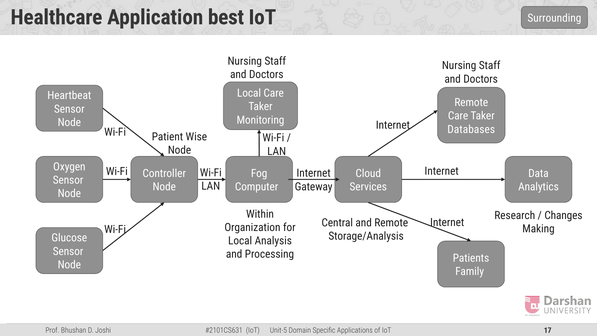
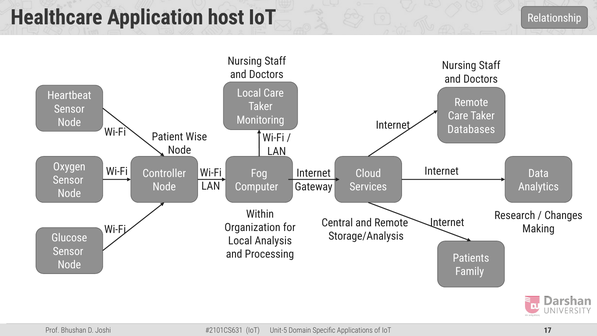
best: best -> host (226, 17)
Surrounding: Surrounding -> Relationship (554, 18)
